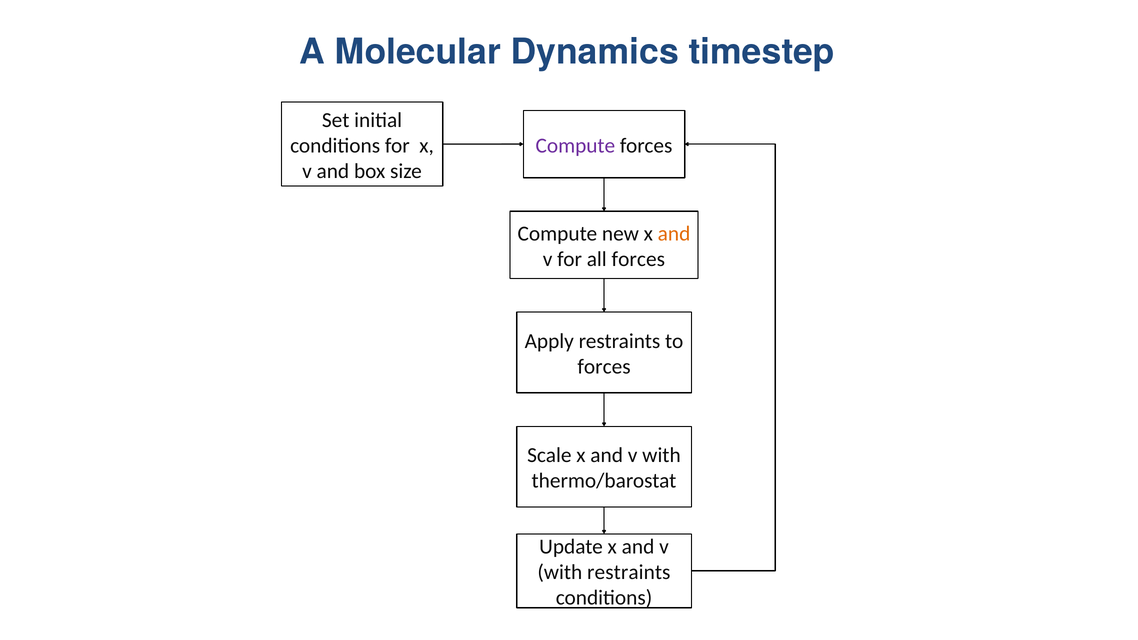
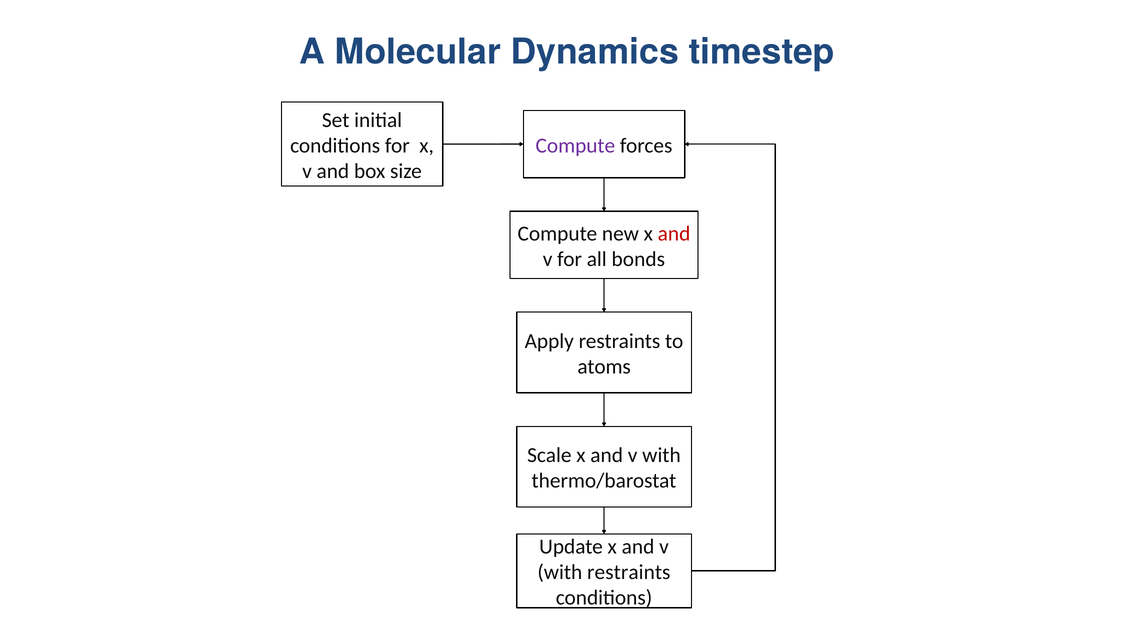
and colour: orange -> red (674, 234)
all forces: forces -> bonds (638, 259)
forces: forces -> atoms (604, 367)
